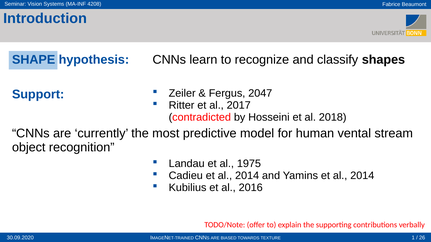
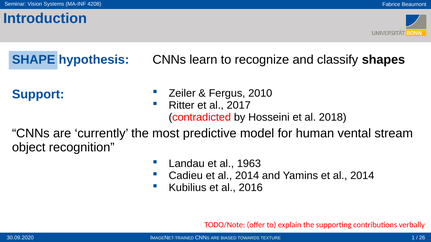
2047: 2047 -> 2010 (260, 93)
1975: 1975 -> 1963 (249, 164)
